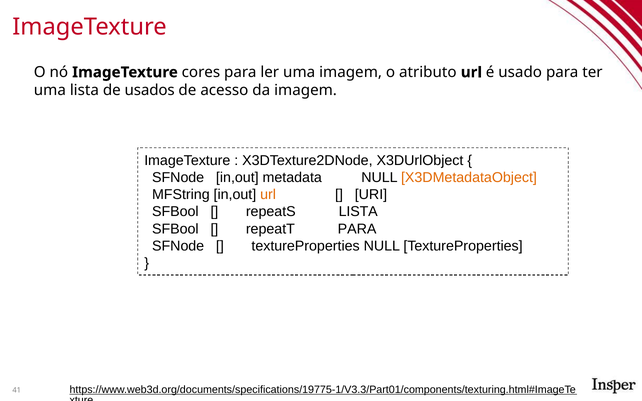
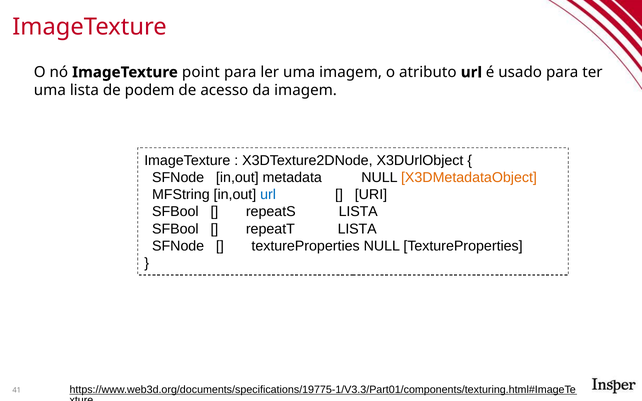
cores: cores -> point (201, 72)
usados: usados -> podem (150, 91)
url colour: orange -> blue (268, 195)
repeatT PARA: PARA -> LISTA (357, 229)
